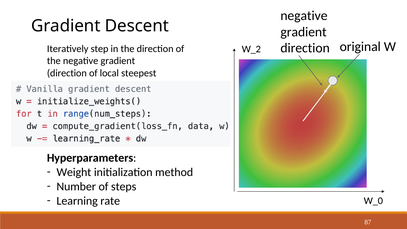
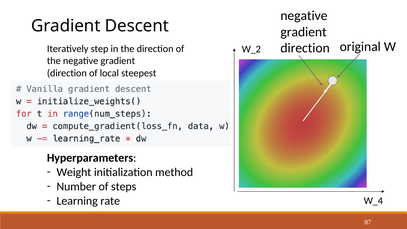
W_0: W_0 -> W_4 (373, 201)
